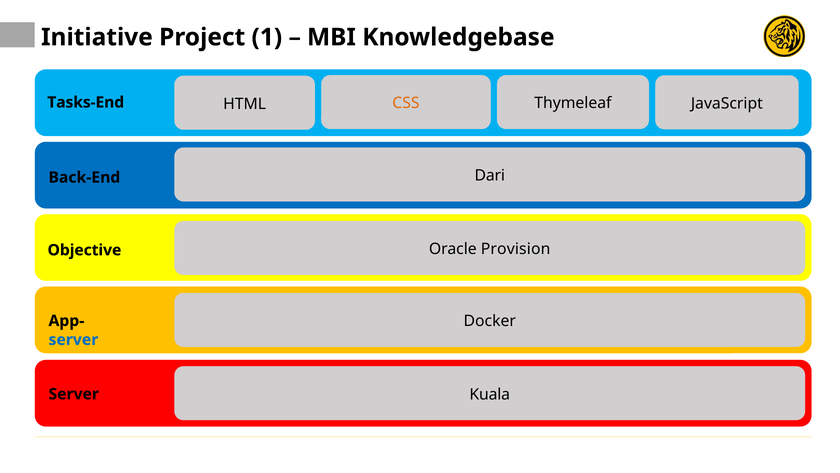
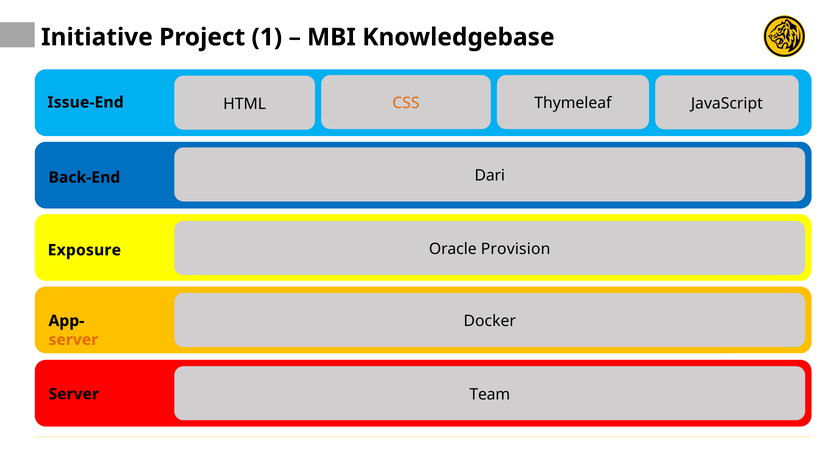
Tasks-End: Tasks-End -> Issue-End (86, 102)
Objective: Objective -> Exposure (84, 250)
server colour: blue -> orange (73, 339)
Kuala: Kuala -> Team (490, 394)
